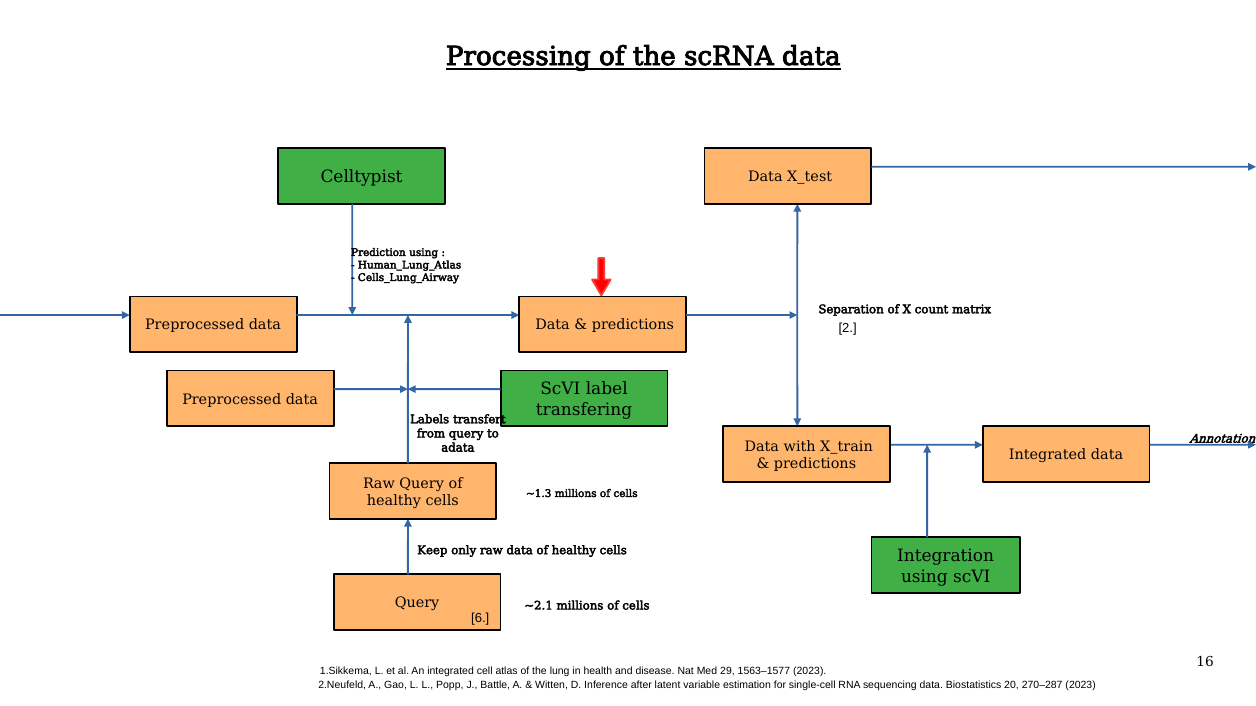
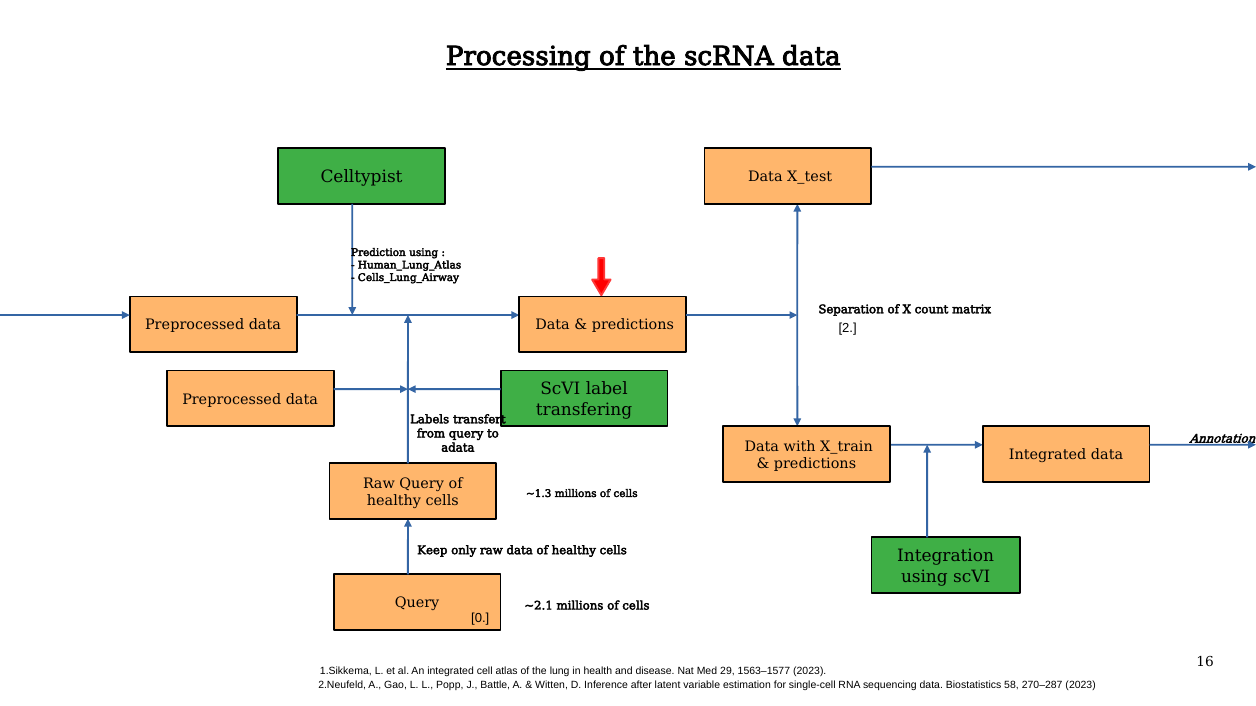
6: 6 -> 0 (480, 619)
20: 20 -> 58 (1012, 686)
